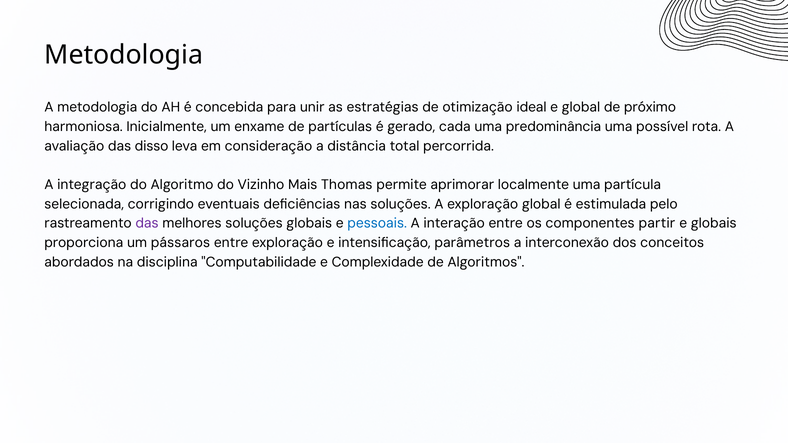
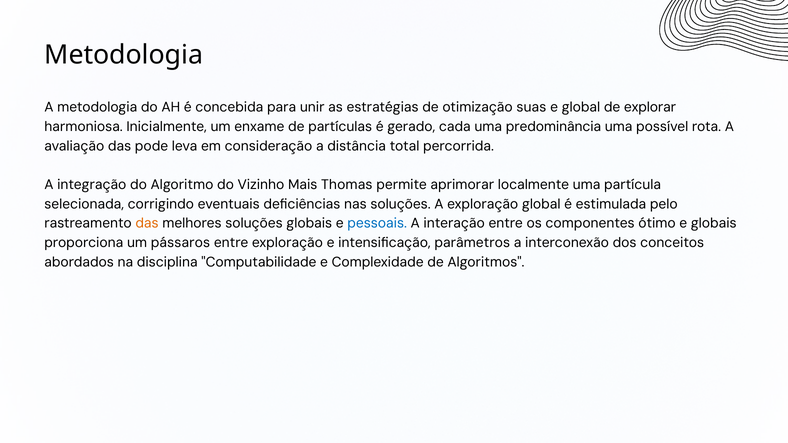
ideal: ideal -> suas (531, 107)
próximo: próximo -> explorar (650, 107)
disso: disso -> pode (152, 146)
das colour: purple -> orange (147, 223)
partir: partir -> ótimo (657, 223)
